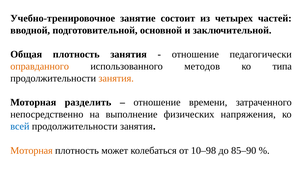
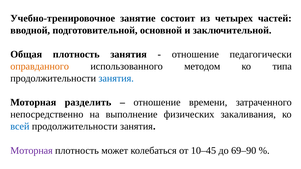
методов: методов -> методом (202, 66)
занятия colour: orange -> blue (116, 79)
напряжения: напряжения -> закаливания (248, 115)
Моторная colour: orange -> purple (32, 151)
10–98: 10–98 -> 10–45 (203, 151)
85–90: 85–90 -> 69–90 (244, 151)
